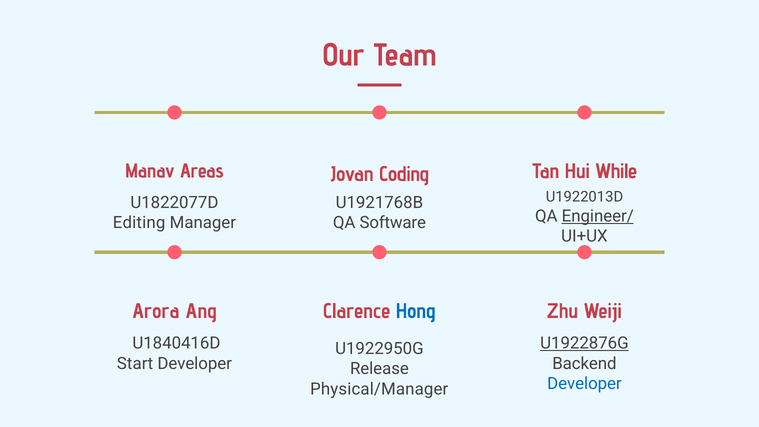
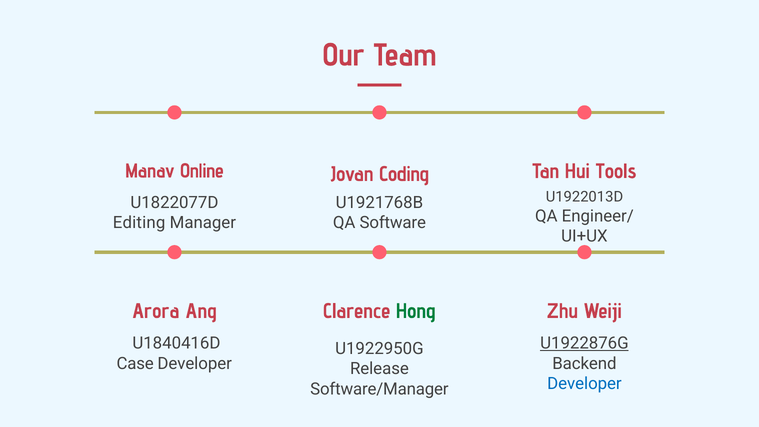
While: While -> Tools (616, 171)
Areas: Areas -> Online (202, 171)
Engineer/ underline: present -> none (598, 216)
Hong colour: blue -> green (416, 311)
Start: Start -> Case (135, 363)
Physical/Manager: Physical/Manager -> Software/Manager (379, 389)
